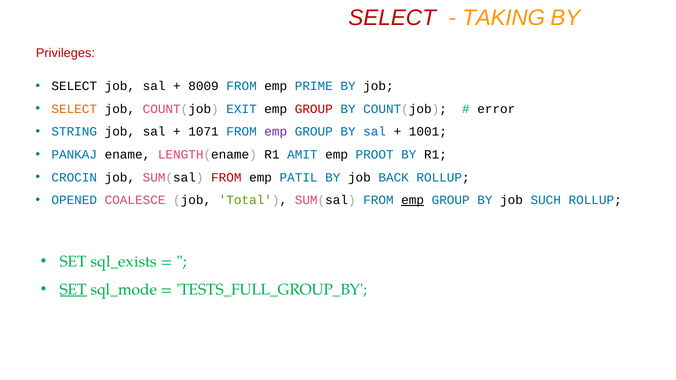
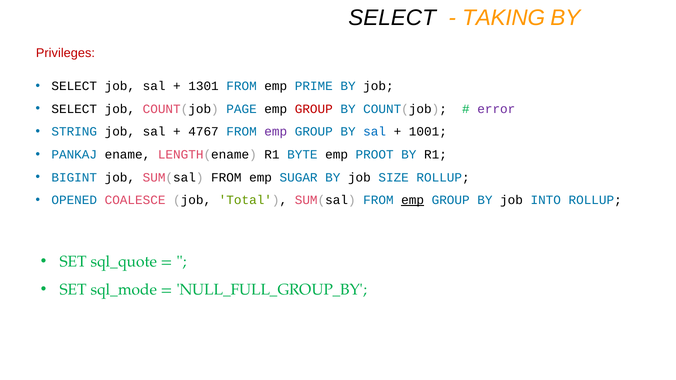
SELECT colour: red -> black (392, 18)
8009: 8009 -> 1301 (204, 86)
SELECT colour: orange -> black (74, 109)
EXIT: EXIT -> PAGE (242, 109)
error colour: black -> purple (496, 109)
1071: 1071 -> 4767 (204, 132)
AMIT: AMIT -> BYTE (302, 155)
CROCIN: CROCIN -> BIGINT (74, 177)
FROM colour: red -> black (226, 177)
PATIL: PATIL -> SUGAR (299, 177)
BACK: BACK -> SIZE (394, 177)
SUCH: SUCH -> INTO (546, 200)
sql_exists: sql_exists -> sql_quote (124, 262)
SET underline: present -> none (73, 290)
TESTS_FULL_GROUP_BY: TESTS_FULL_GROUP_BY -> NULL_FULL_GROUP_BY (272, 290)
